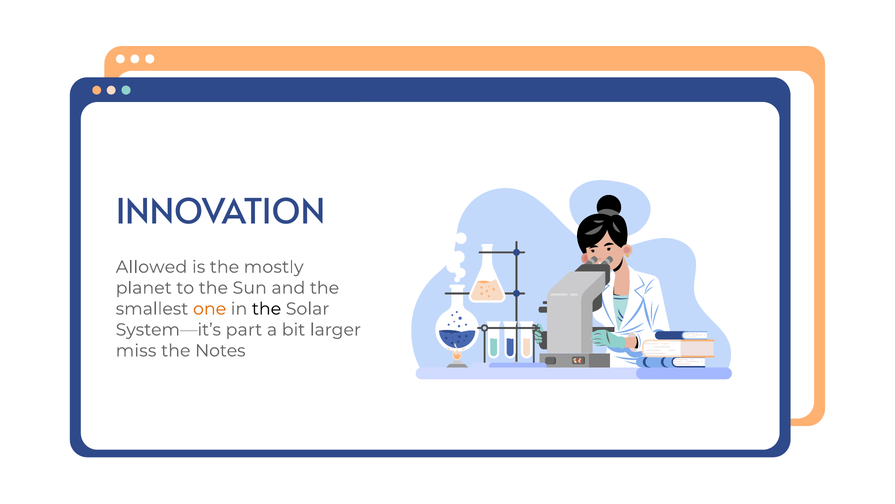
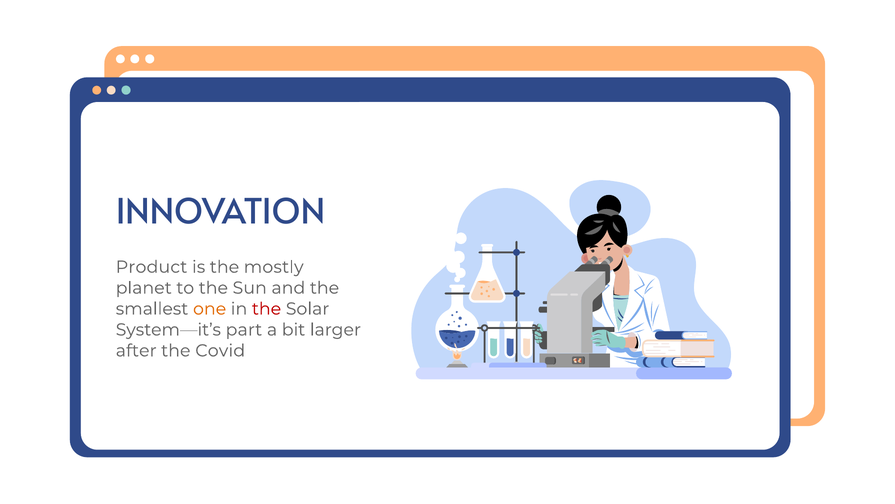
Allowed: Allowed -> Product (152, 267)
the colour: black -> red (267, 309)
miss: miss -> after (136, 350)
Notes: Notes -> Covid (220, 350)
